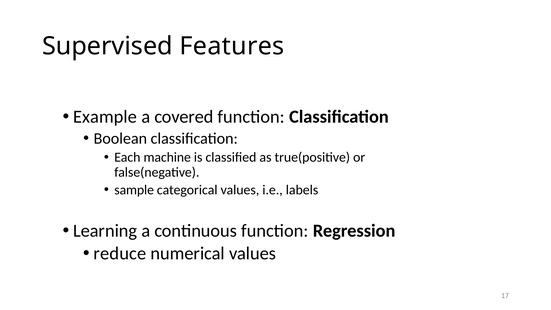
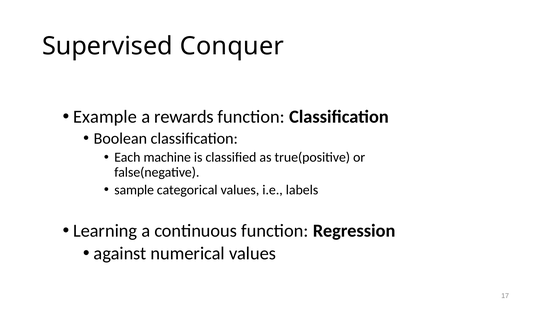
Features: Features -> Conquer (232, 46)
covered: covered -> rewards (184, 117)
reduce: reduce -> against (120, 253)
